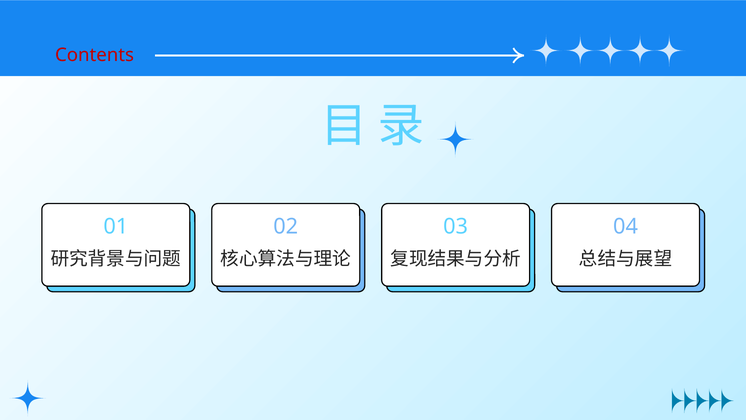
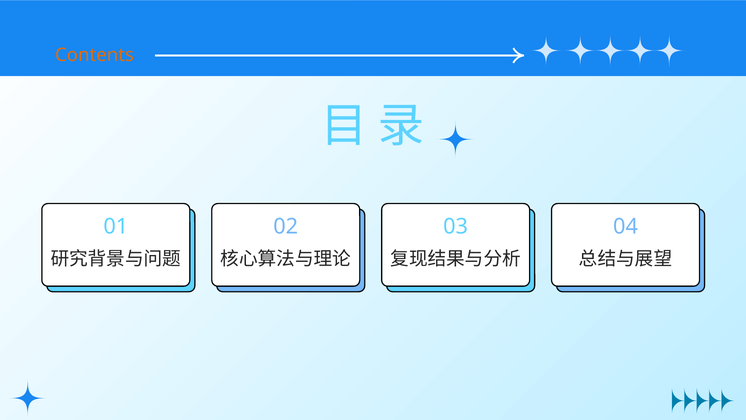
Contents colour: red -> orange (95, 55)
